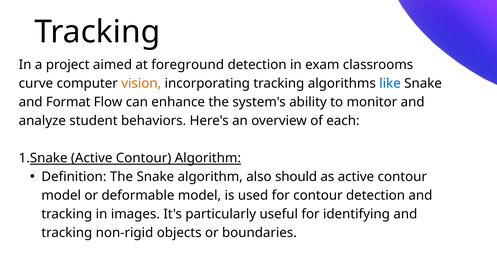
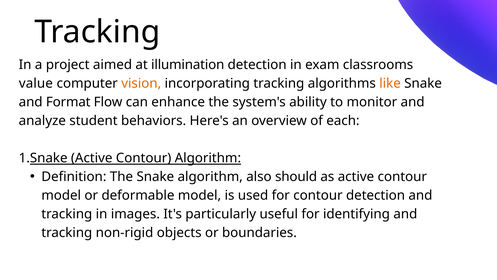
foreground: foreground -> illumination (188, 65)
curve: curve -> value (36, 83)
like colour: blue -> orange (390, 83)
